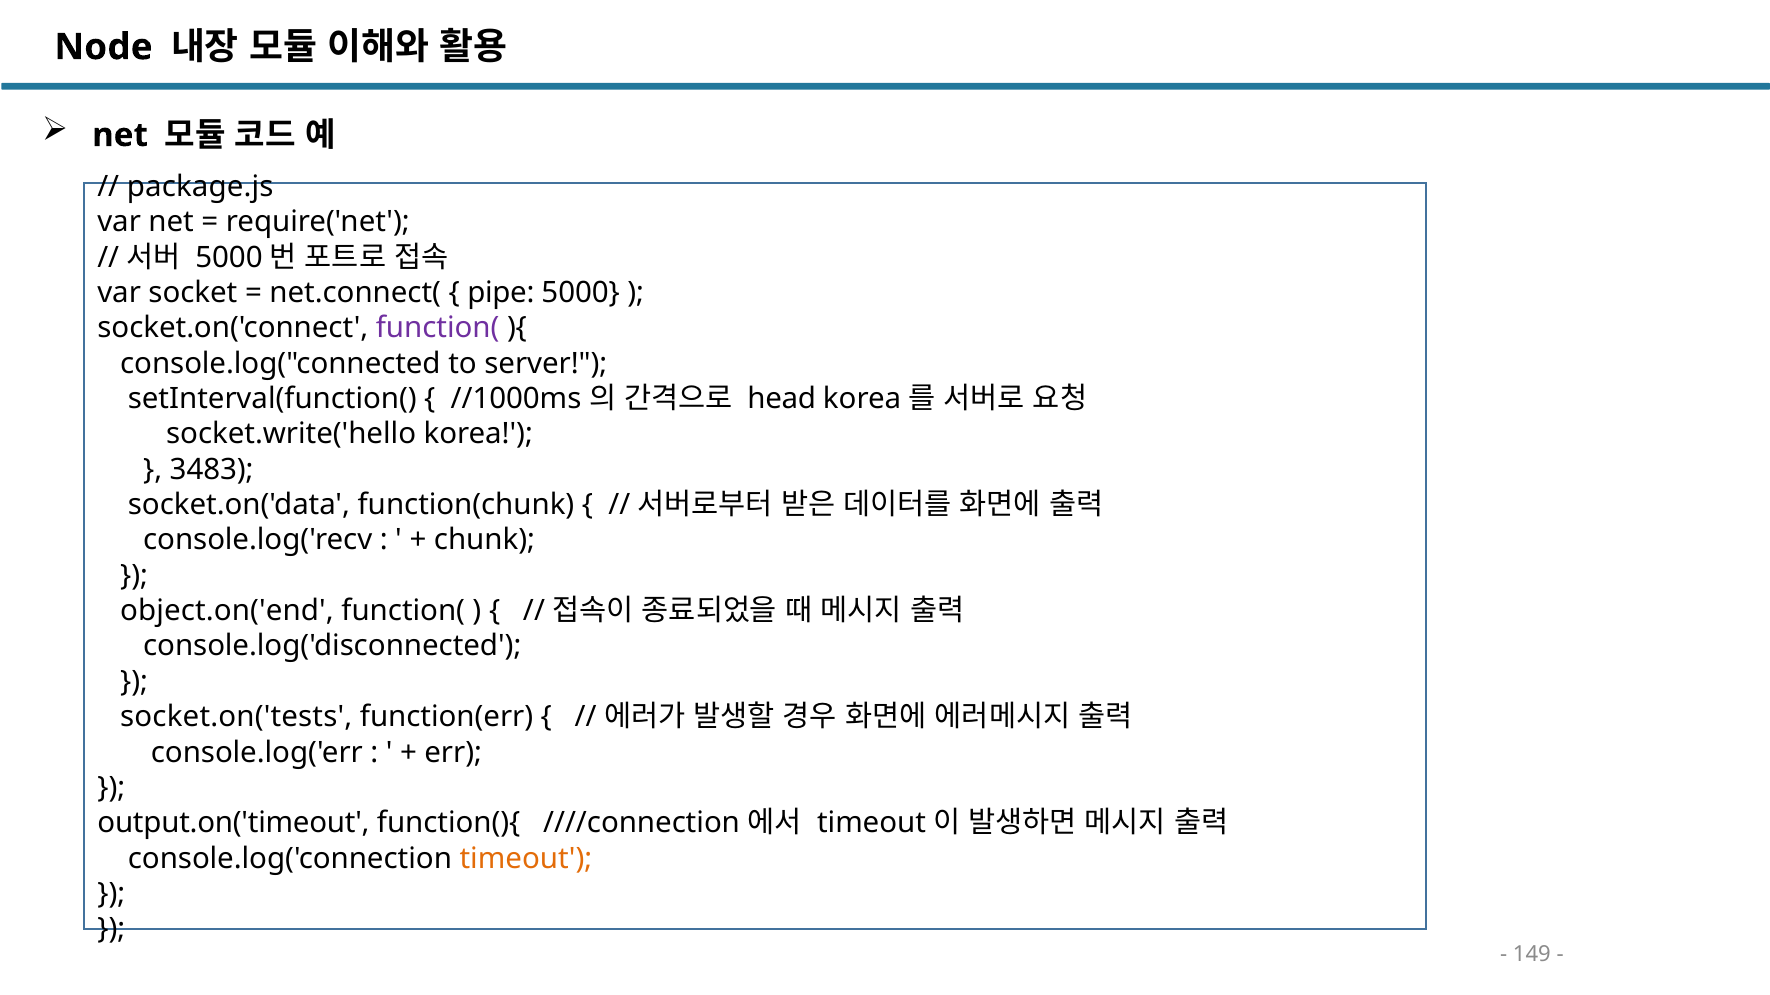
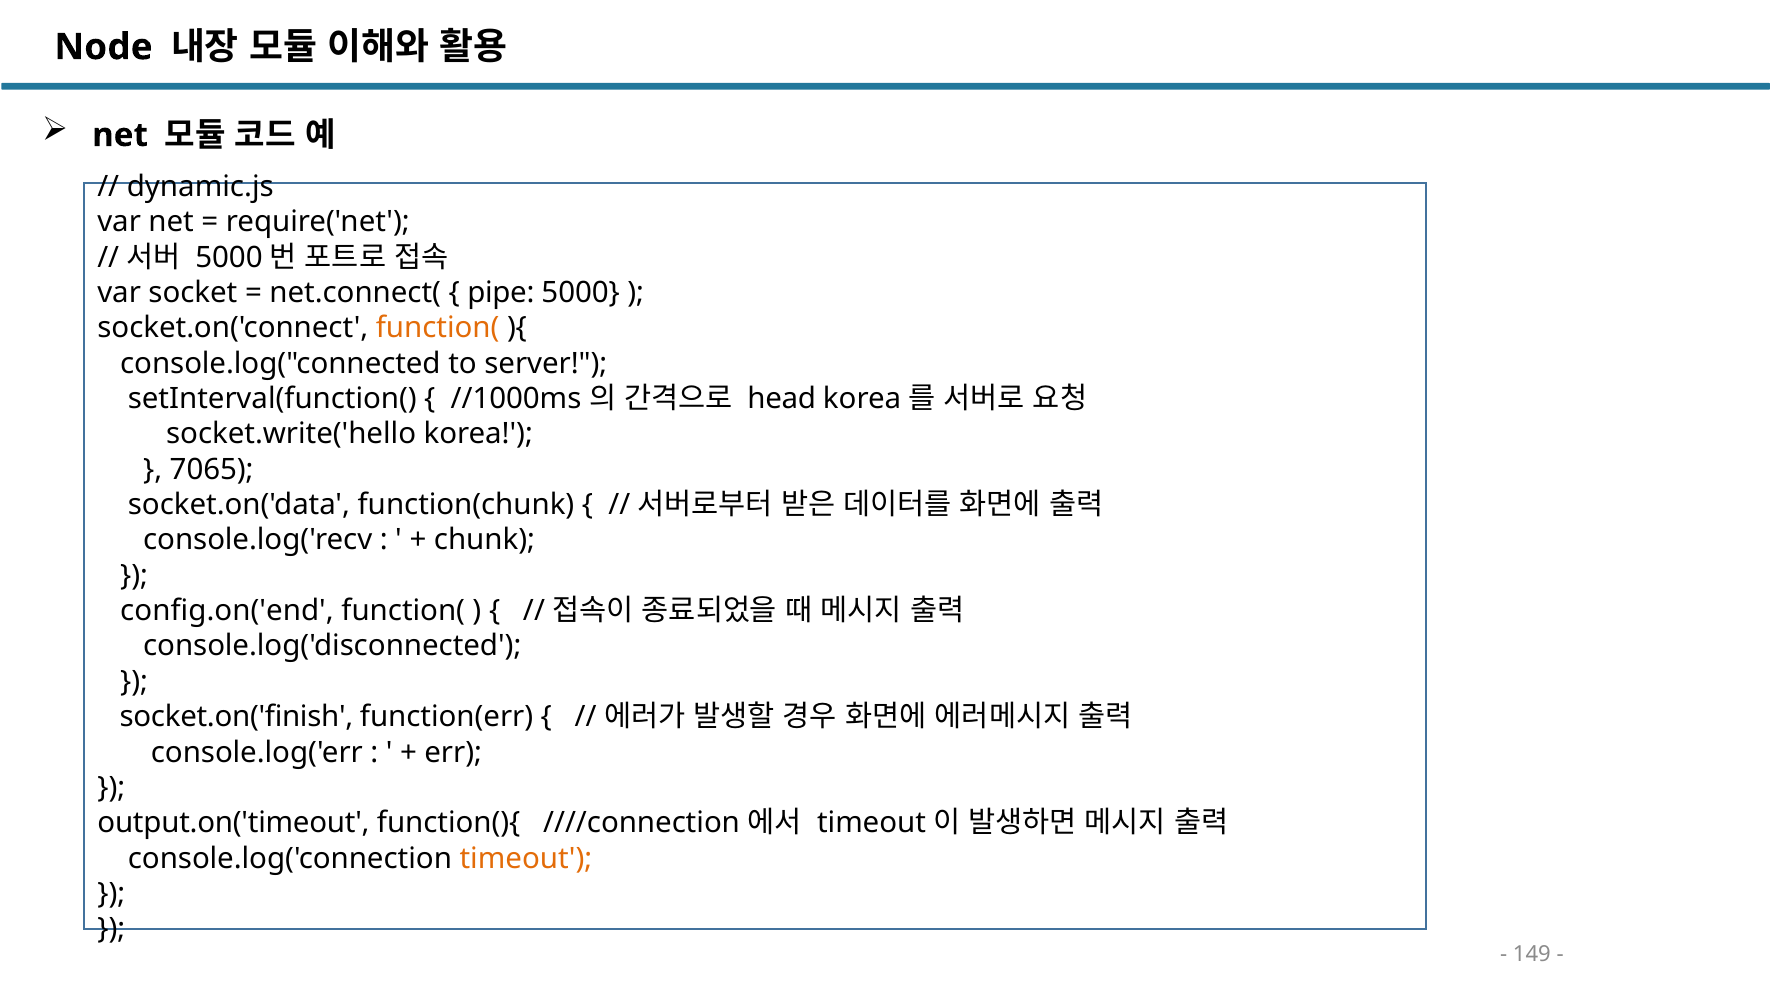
package.js: package.js -> dynamic.js (200, 187)
function( colour: purple -> orange (438, 328)
3483: 3483 -> 7065 (212, 470)
object.on('end: object.on('end -> config.on('end (227, 611)
socket.on('tests: socket.on('tests -> socket.on('finish (236, 717)
